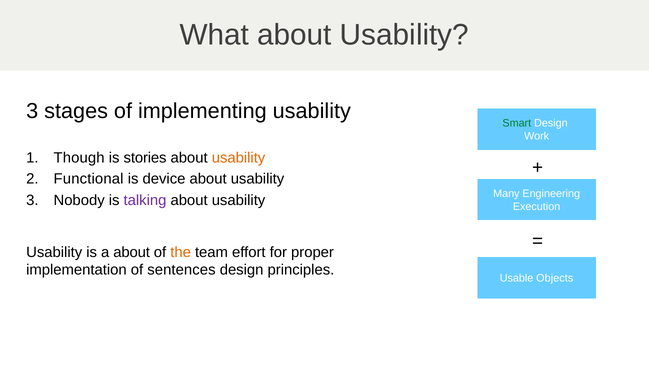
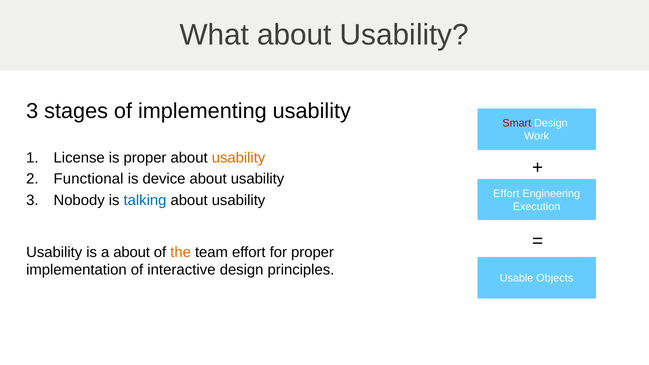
Smart colour: green -> red (517, 123)
Though: Though -> License (79, 158)
is stories: stories -> proper (145, 158)
Many: Many -> Effort (506, 194)
talking colour: purple -> blue (145, 200)
sentences: sentences -> interactive (181, 270)
